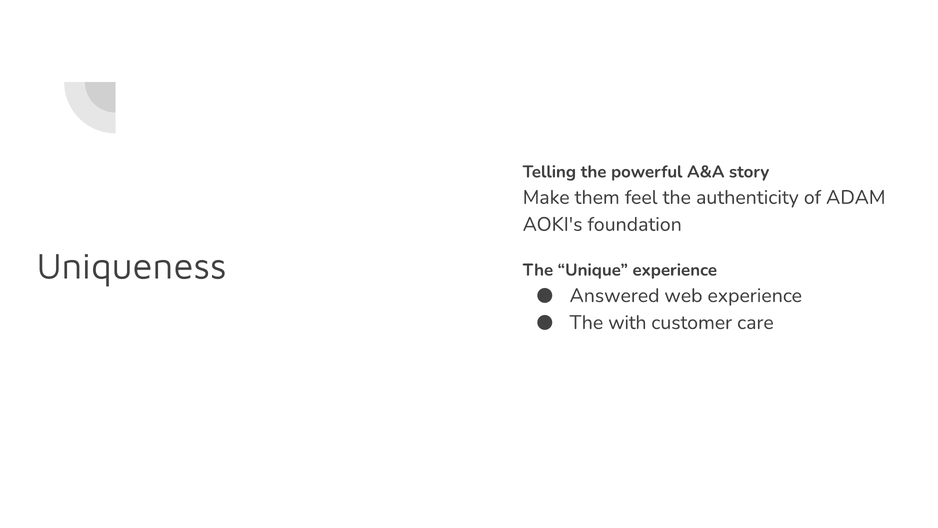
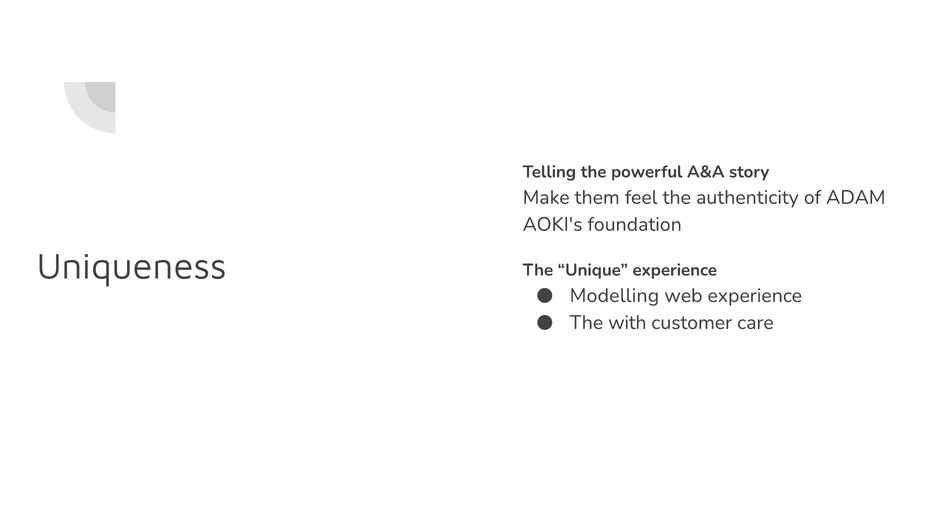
Answered: Answered -> Modelling (614, 295)
